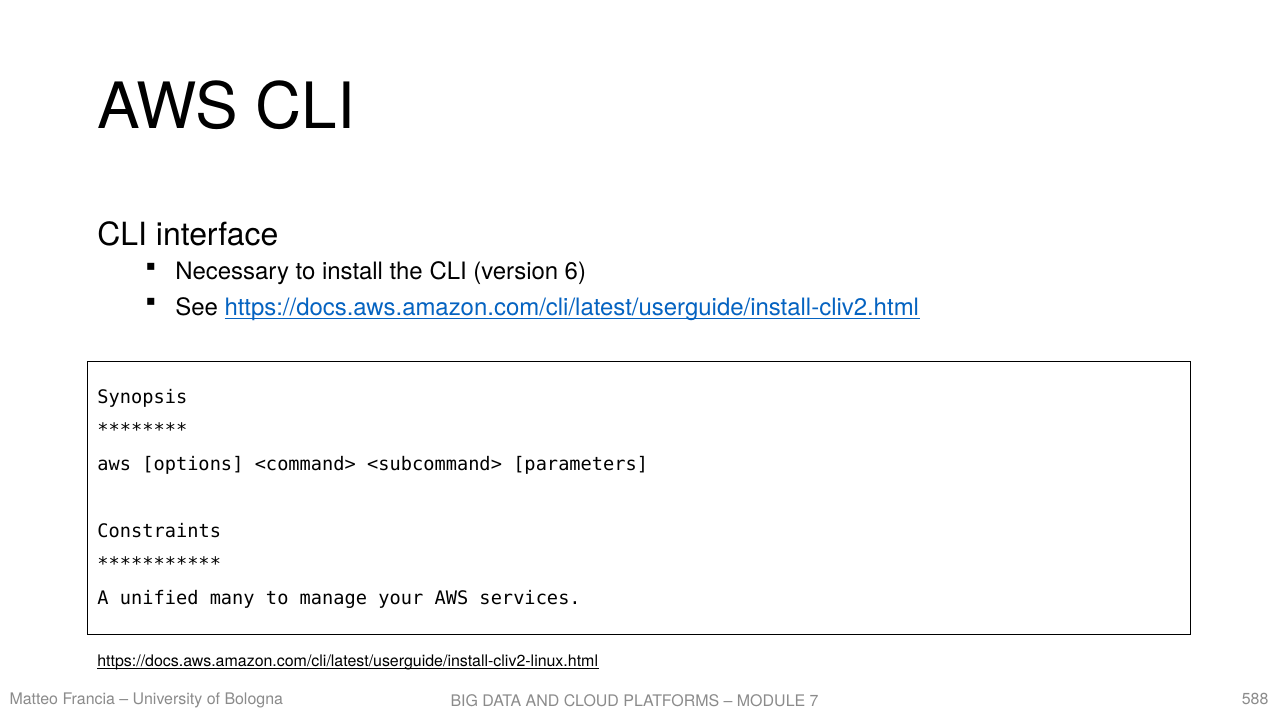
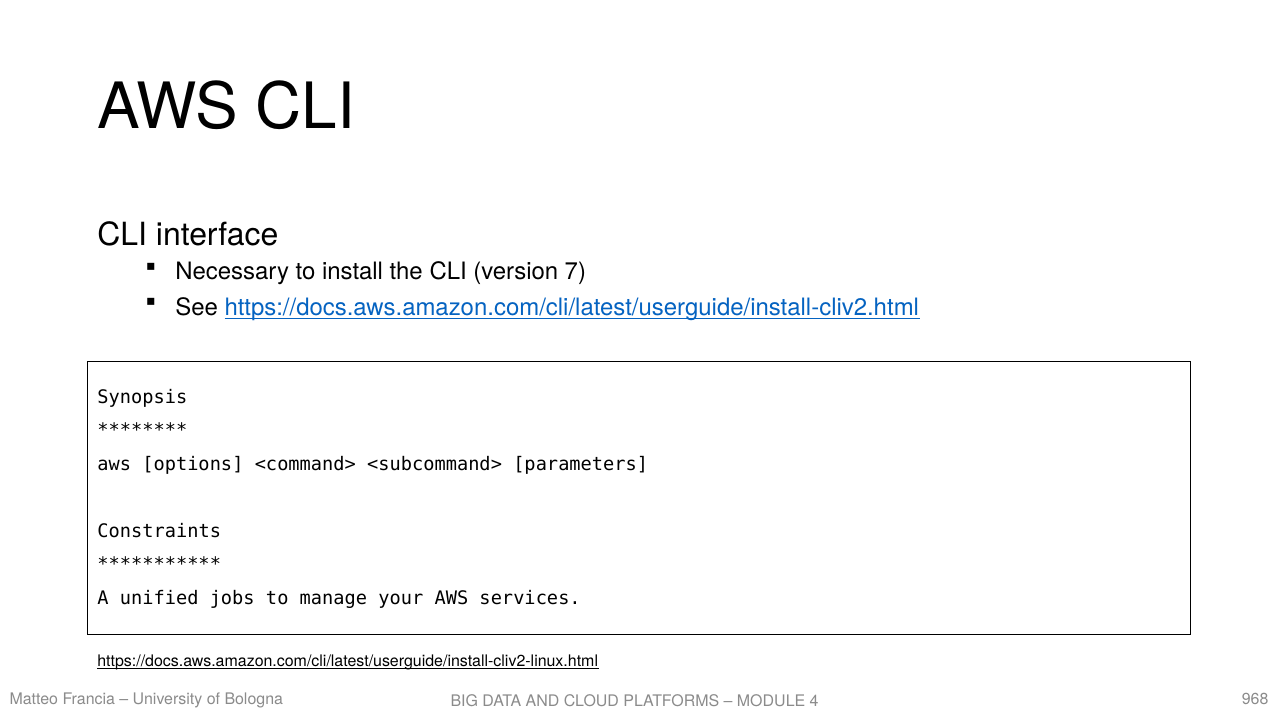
6: 6 -> 7 (575, 271)
many: many -> jobs (232, 598)
588: 588 -> 968 (1255, 699)
7: 7 -> 4 (814, 701)
